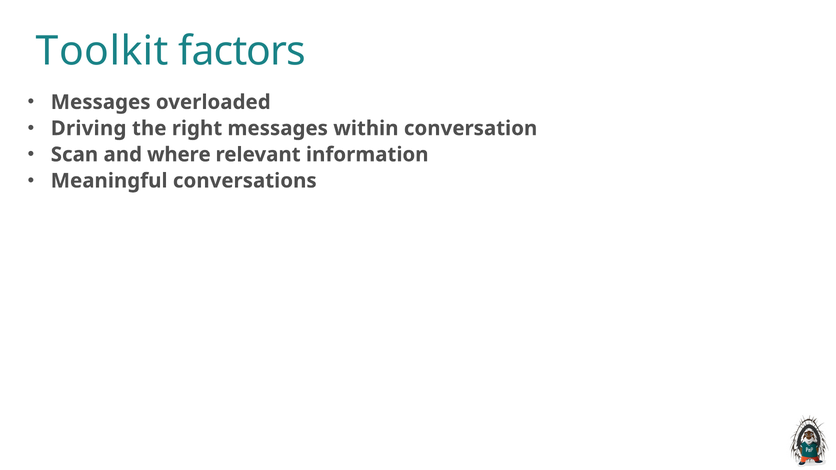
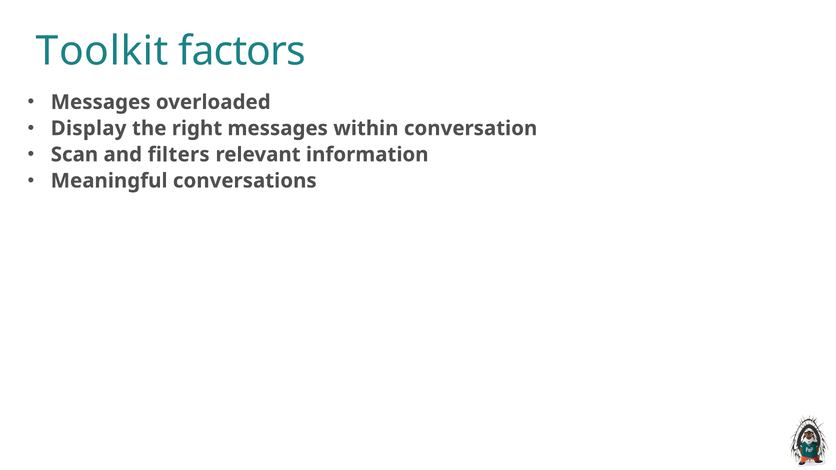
Driving: Driving -> Display (89, 128)
where: where -> filters (179, 155)
